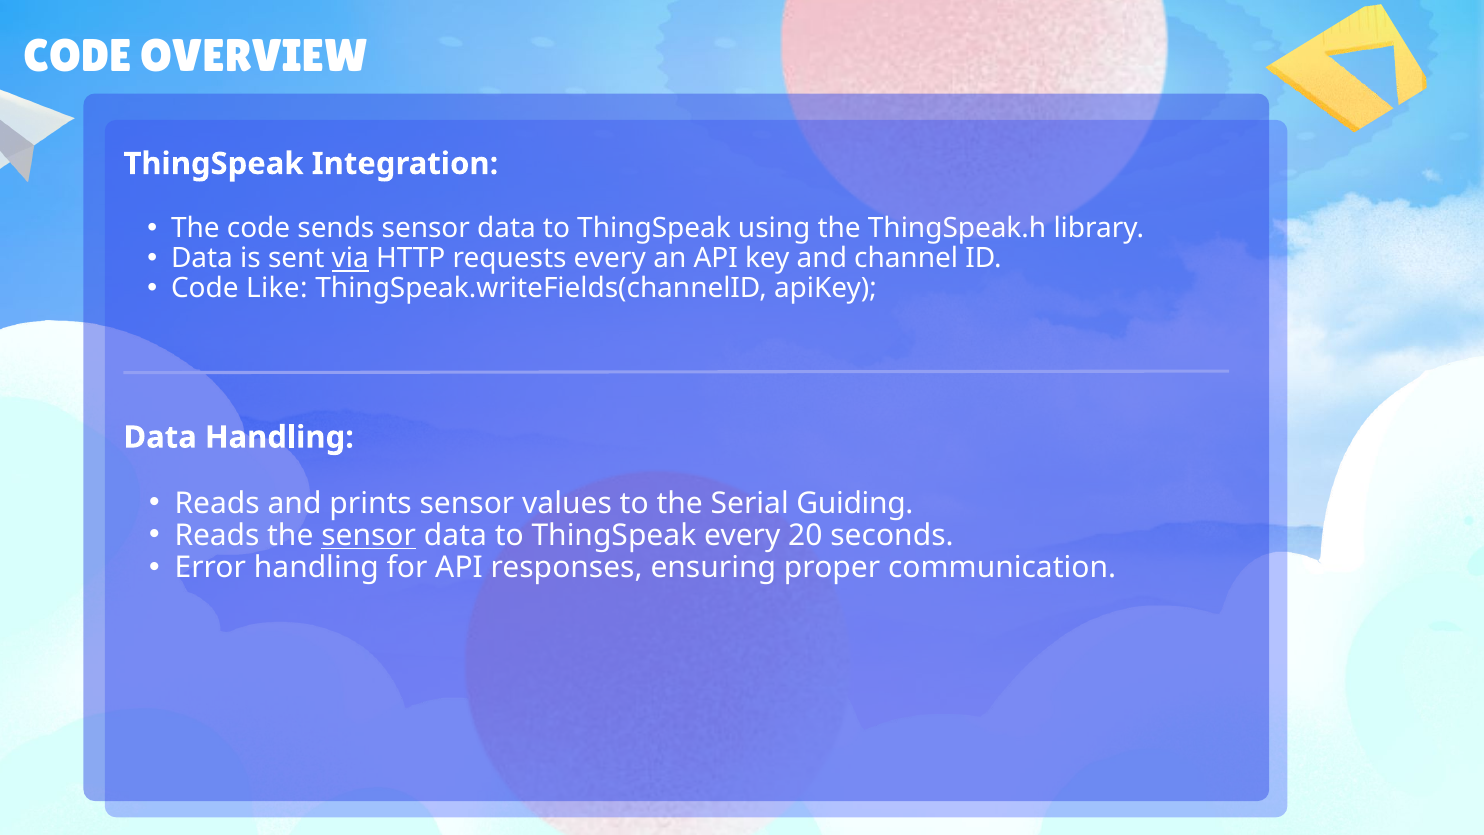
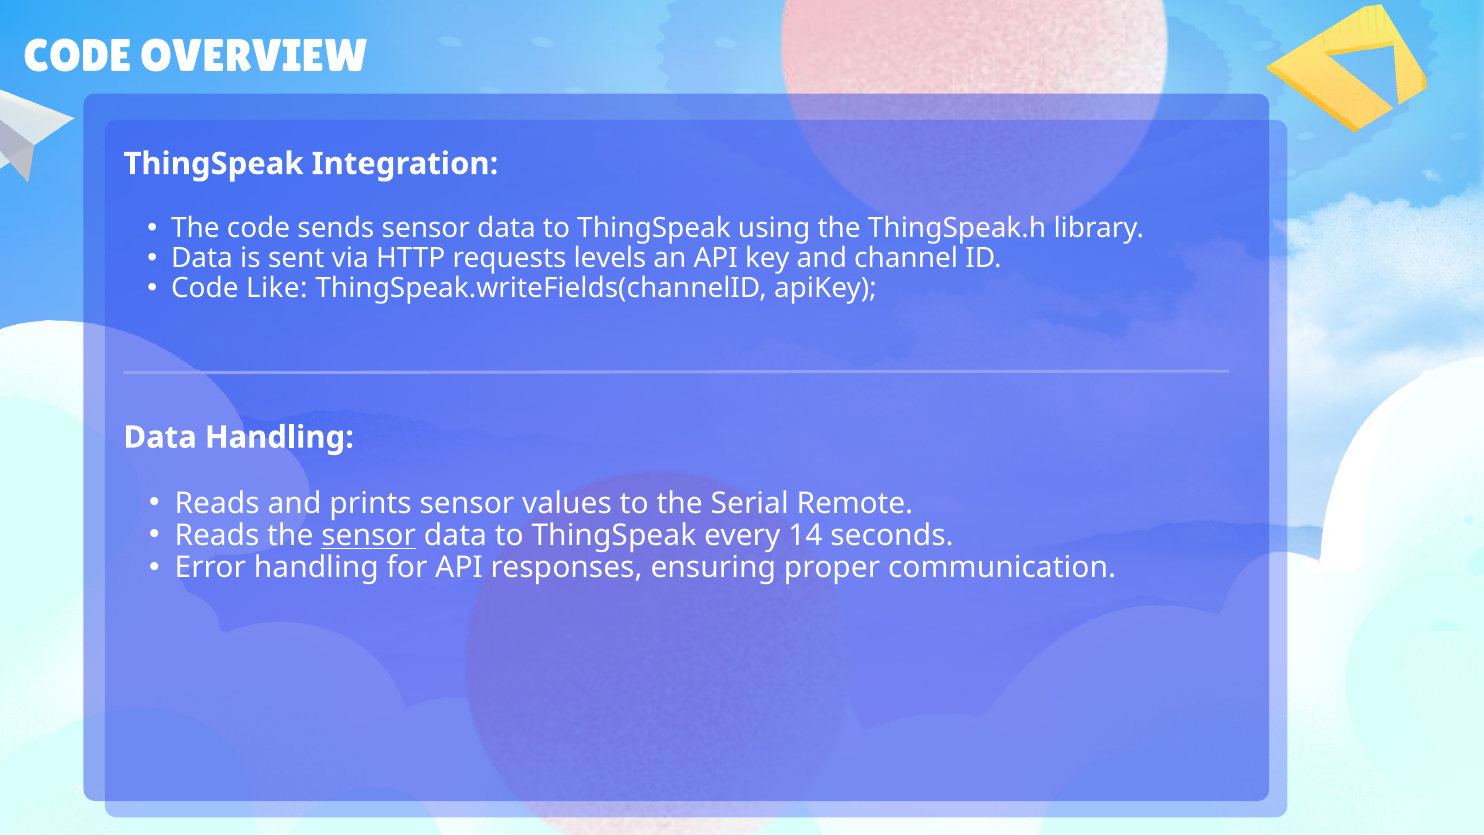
via underline: present -> none (350, 259)
requests every: every -> levels (610, 259)
Guiding: Guiding -> Remote (855, 503)
20: 20 -> 14 (805, 535)
